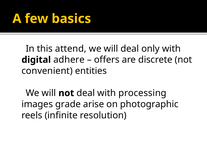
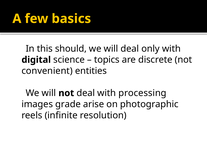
attend: attend -> should (71, 48)
adhere: adhere -> science (69, 59)
offers: offers -> topics (107, 59)
